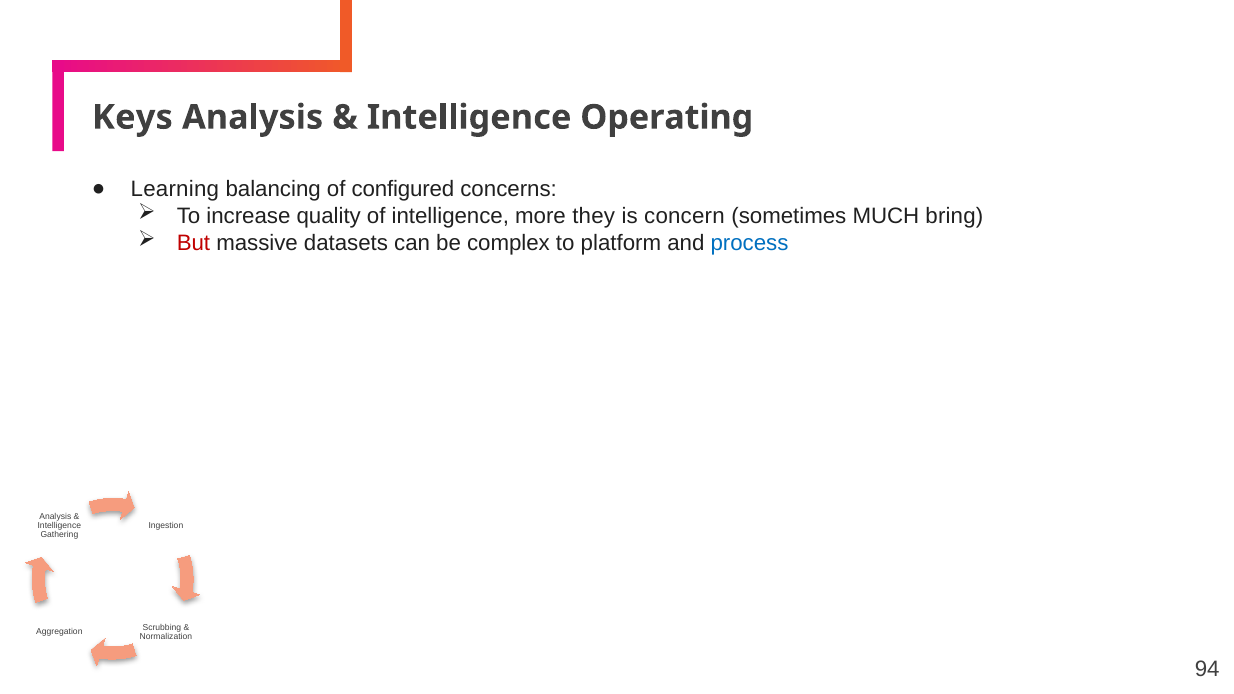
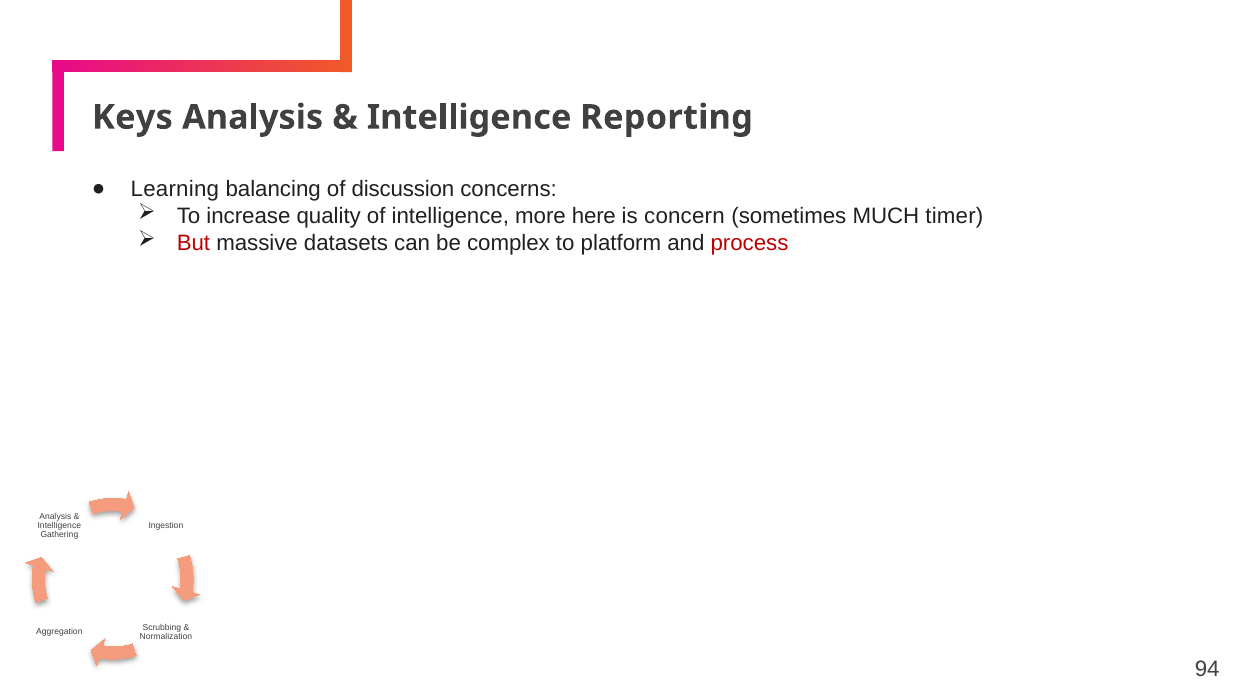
Operating: Operating -> Reporting (667, 117)
configured: configured -> discussion (403, 189)
they: they -> here (594, 216)
bring: bring -> timer (954, 216)
process colour: blue -> red (750, 243)
